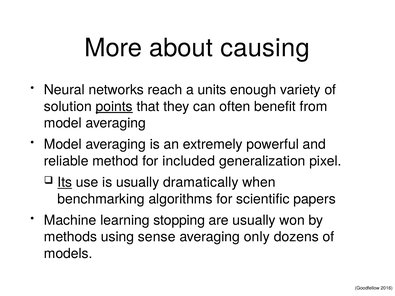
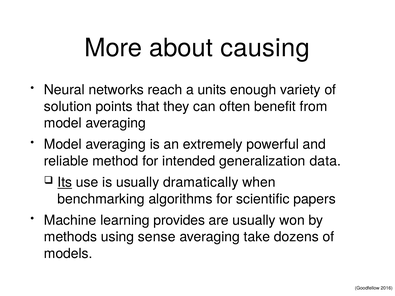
points underline: present -> none (114, 107)
included: included -> intended (189, 161)
pixel: pixel -> data (325, 161)
stopping: stopping -> provides (179, 220)
only: only -> take (257, 237)
